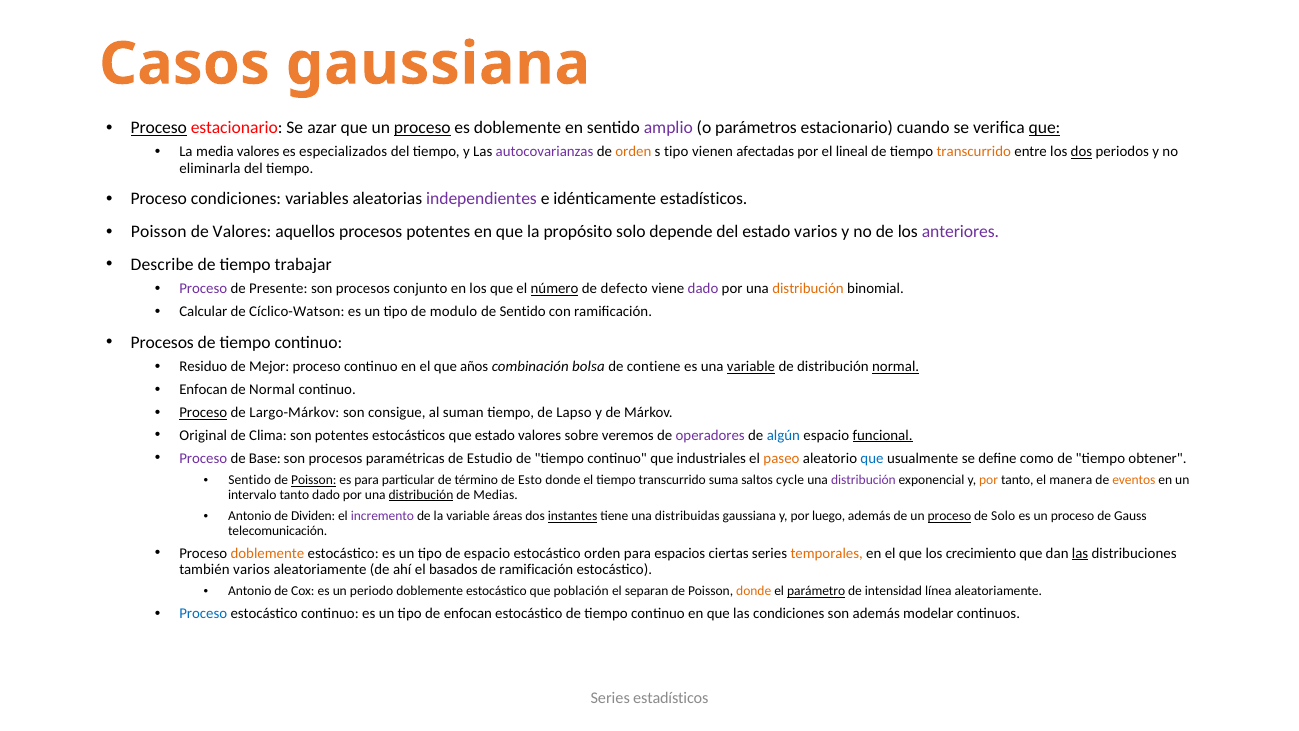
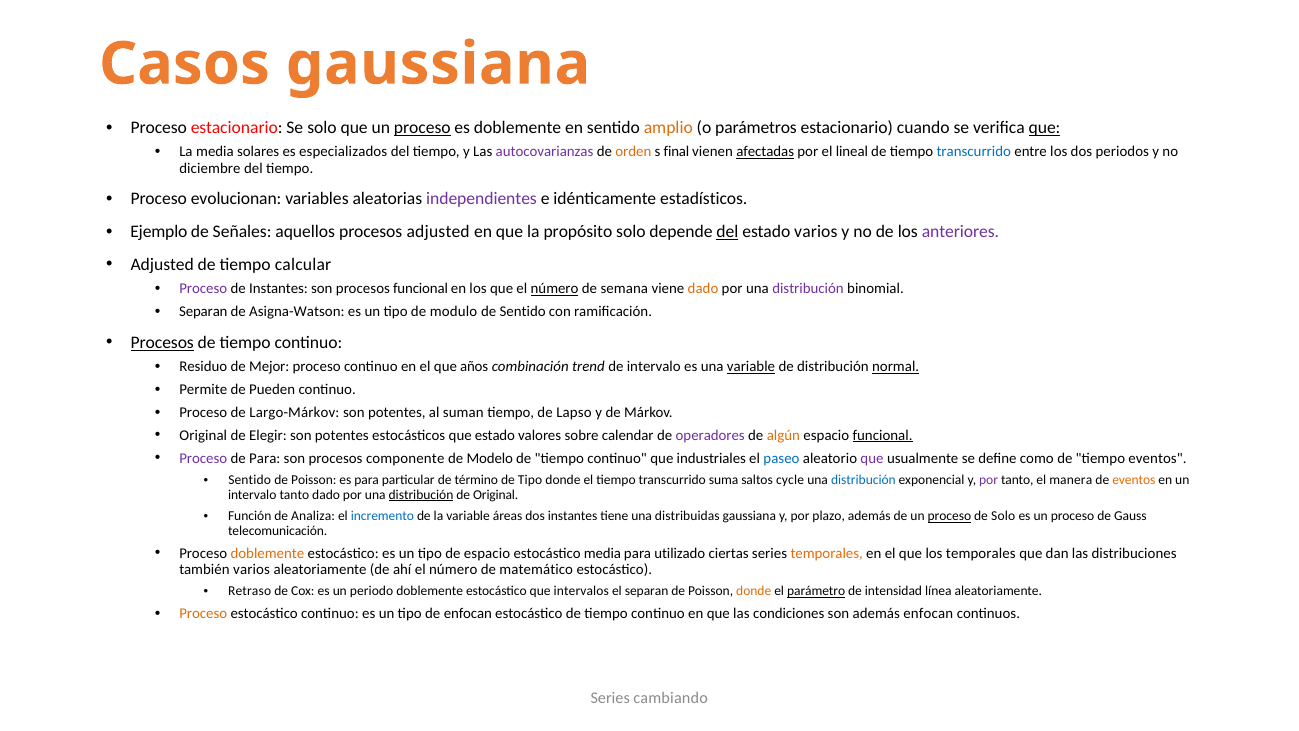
Proceso underline: present -> none (159, 128)
Se azar: azar -> solo (322, 128)
amplio colour: purple -> orange (668, 128)
media valores: valores -> solares (258, 152)
s tipo: tipo -> final (676, 152)
afectadas underline: none -> present (765, 152)
transcurrido colour: orange -> blue (974, 152)
dos underline: present -> none (1082, 152)
eliminarla: eliminarla -> diciembre (210, 168)
Proceso condiciones: condiciones -> evolucionan (236, 199)
Poisson: Poisson -> Ejemplo (159, 232)
de Valores: Valores -> Señales (242, 232)
procesos potentes: potentes -> adjusted (438, 232)
del underline: none -> present (727, 232)
Describe: Describe -> Adjusted (162, 264)
trabajar: trabajar -> calcular (303, 264)
de Presente: Presente -> Instantes (278, 289)
procesos conjunto: conjunto -> funcional (420, 289)
defecto: defecto -> semana (624, 289)
dado colour: purple -> orange (703, 289)
distribución colour: orange -> purple (808, 289)
Calcular: Calcular -> Separan (203, 311)
Cíclico-Watson: Cíclico-Watson -> Asigna-Watson (297, 311)
Procesos underline: none -> present (162, 342)
bolsa: bolsa -> trend (589, 367)
de contiene: contiene -> intervalo (654, 367)
Enfocan: Enfocan -> Permite (203, 390)
de Normal: Normal -> Pueden (272, 390)
Proceso underline: present -> none (203, 412)
consigue: consigue -> potentes (397, 412)
Clima: Clima -> Elegir (268, 435)
veremos: veremos -> calendar (628, 435)
algún colour: blue -> orange (783, 435)
de Base: Base -> Para (265, 458)
paramétricas: paramétricas -> componente (405, 458)
Estudio: Estudio -> Modelo (490, 458)
paseo colour: orange -> blue (781, 458)
que colour: blue -> purple (872, 458)
tiempo obtener: obtener -> eventos (1158, 458)
Poisson underline: present -> none (314, 480)
de Esto: Esto -> Tipo (530, 480)
distribución colour: purple -> blue (863, 480)
por colour: orange -> purple (989, 480)
de Medias: Medias -> Original (496, 495)
Antonio: Antonio -> Función (250, 516)
Dividen: Dividen -> Analiza (313, 516)
incremento colour: purple -> blue (382, 516)
instantes underline: present -> none (573, 516)
luego: luego -> plazo (829, 516)
estocástico orden: orden -> media (602, 553)
espacios: espacios -> utilizado (680, 553)
los crecimiento: crecimiento -> temporales (981, 553)
las underline: present -> none (1080, 553)
ahí el basados: basados -> número (453, 569)
de ramificación: ramificación -> matemático (536, 569)
Antonio: Antonio -> Retraso (250, 591)
población: población -> intervalos (581, 591)
Proceso colour: blue -> orange (203, 613)
además modelar: modelar -> enfocan (928, 613)
Series estadísticos: estadísticos -> cambiando (671, 698)
